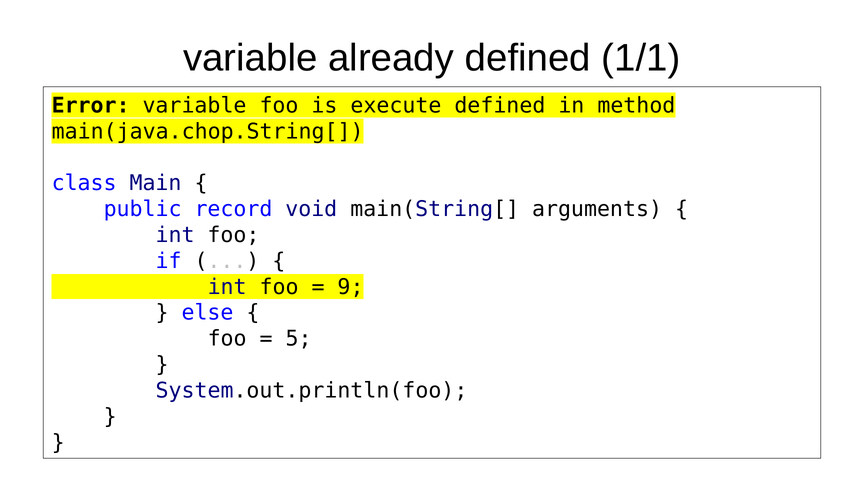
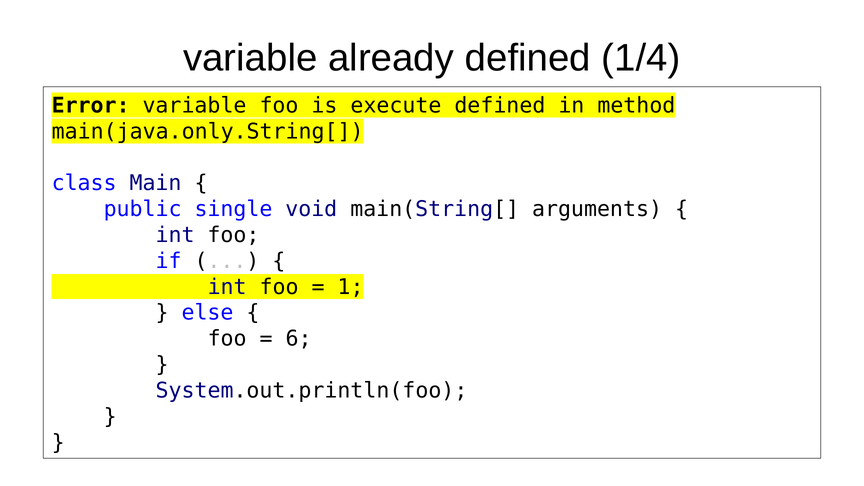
1/1: 1/1 -> 1/4 (641, 58)
main(java.chop.String[: main(java.chop.String[ -> main(java.only.String[ (208, 131)
record: record -> single (233, 209)
9: 9 -> 1 (350, 287)
5: 5 -> 6 (299, 339)
